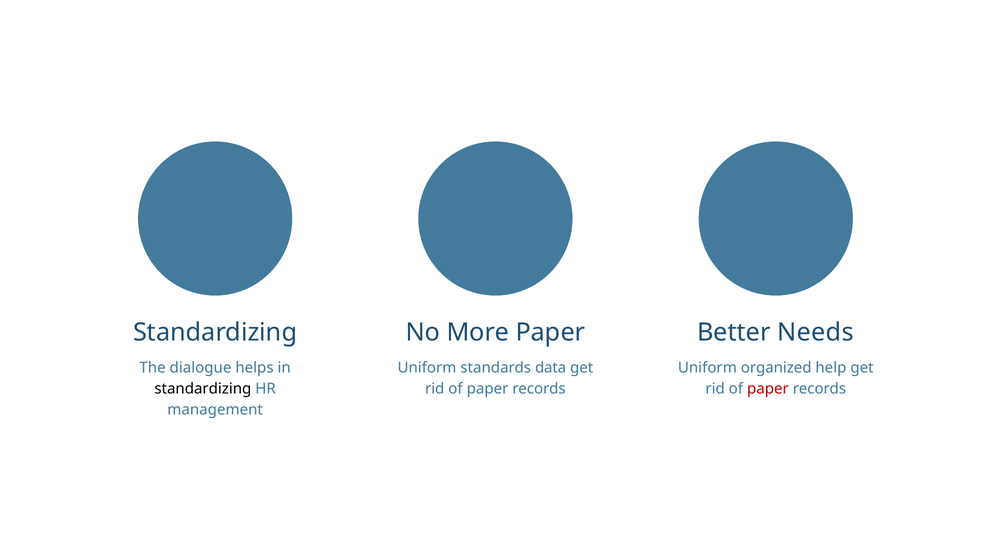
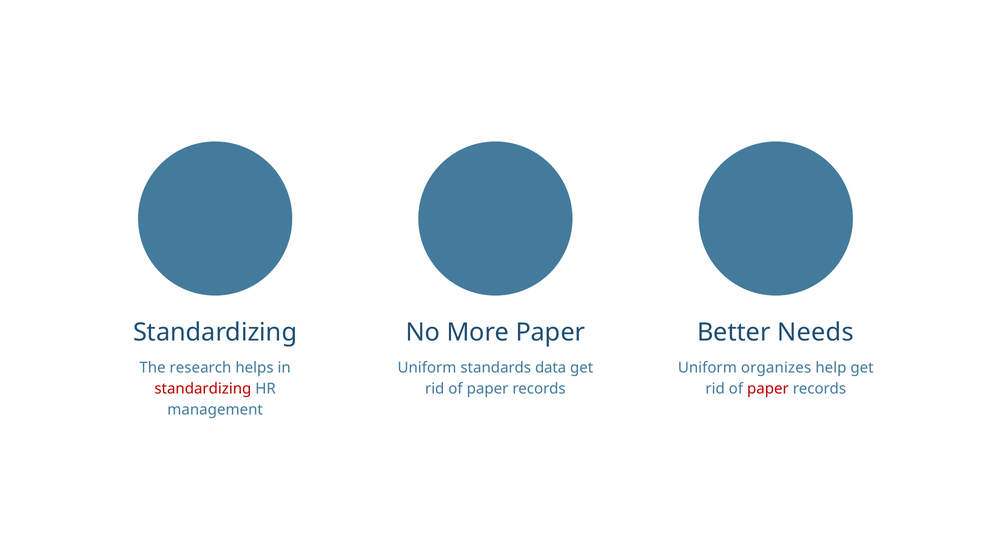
dialogue: dialogue -> research (201, 368)
organized: organized -> organizes (776, 368)
standardizing colour: black -> red (203, 389)
